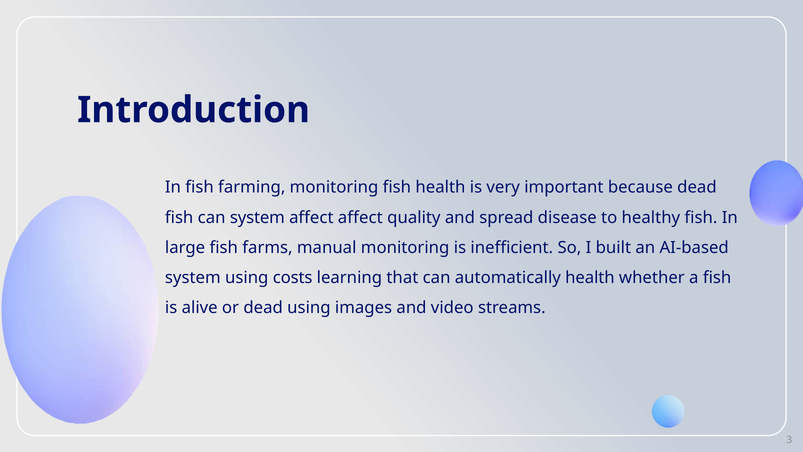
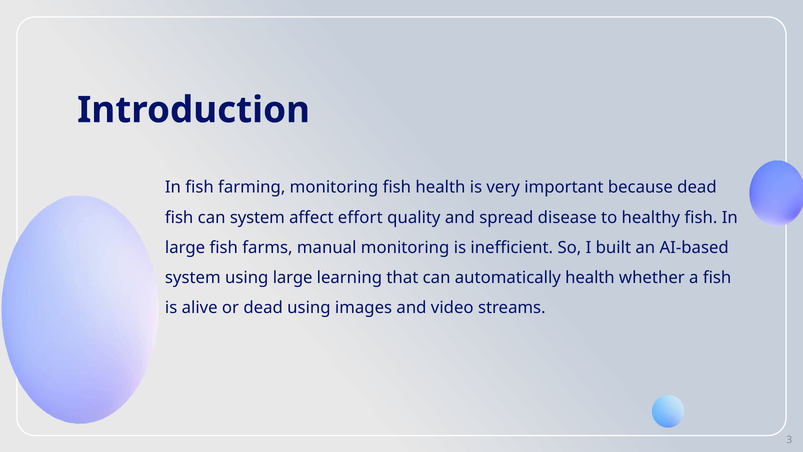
affect affect: affect -> effort (360, 217)
using costs: costs -> large (293, 278)
